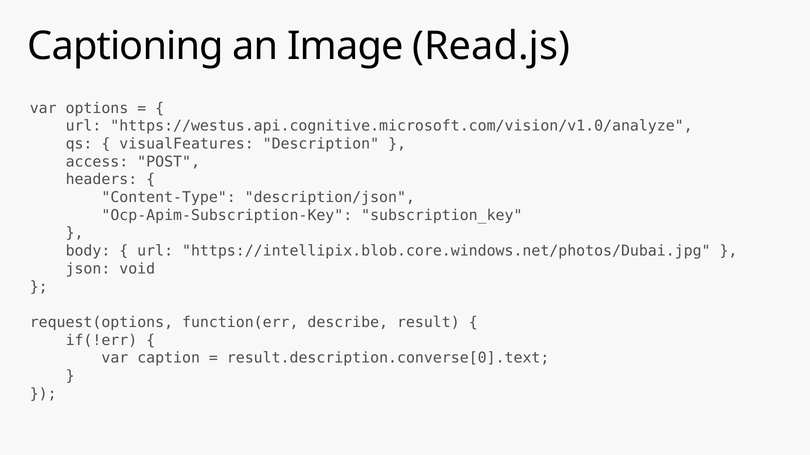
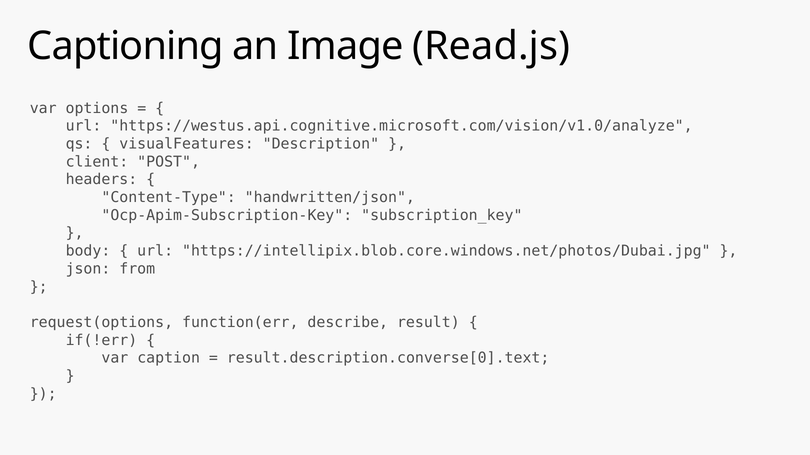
access: access -> client (97, 162)
description/json: description/json -> handwritten/json (330, 198)
void: void -> from (137, 269)
